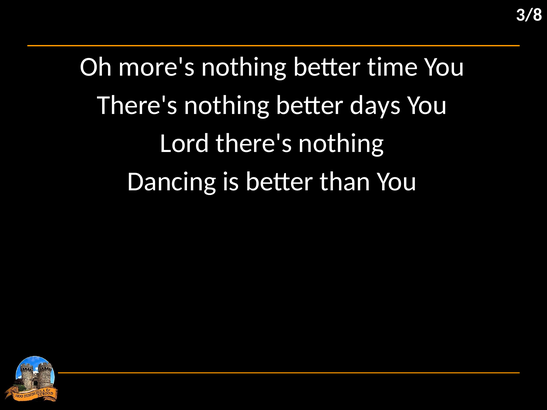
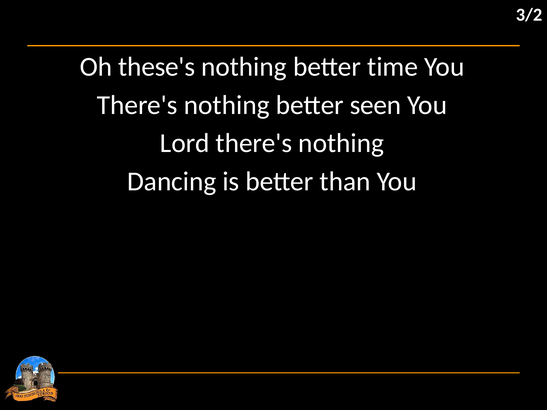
3/8: 3/8 -> 3/2 (529, 15)
more's: more's -> these's (157, 67)
days: days -> seen (376, 105)
